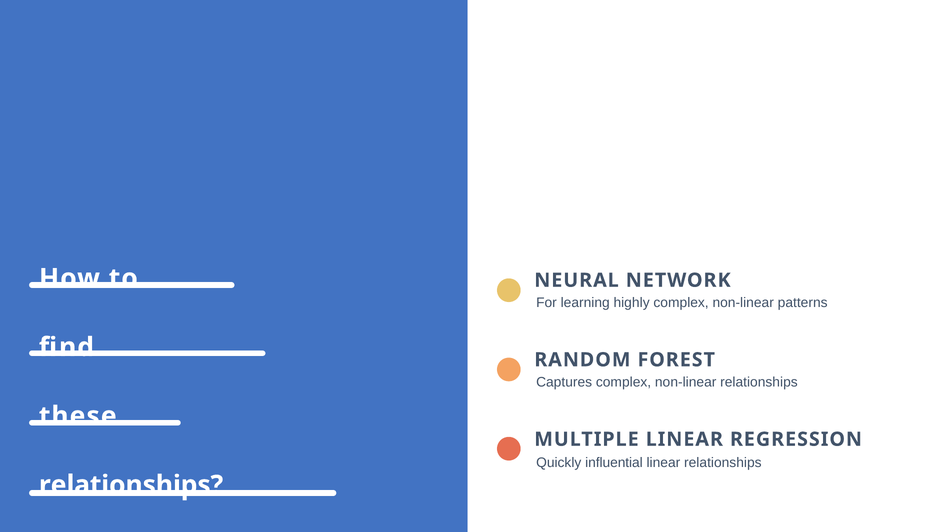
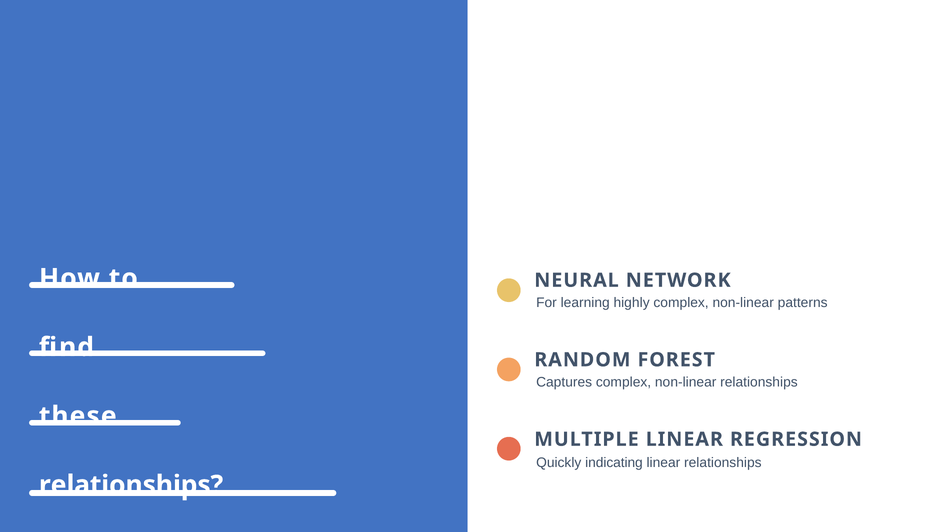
influential: influential -> indicating (614, 462)
